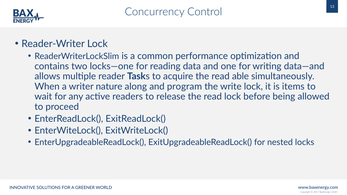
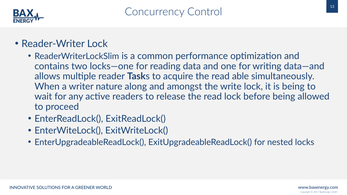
program: program -> amongst (185, 87)
is items: items -> being (293, 87)
